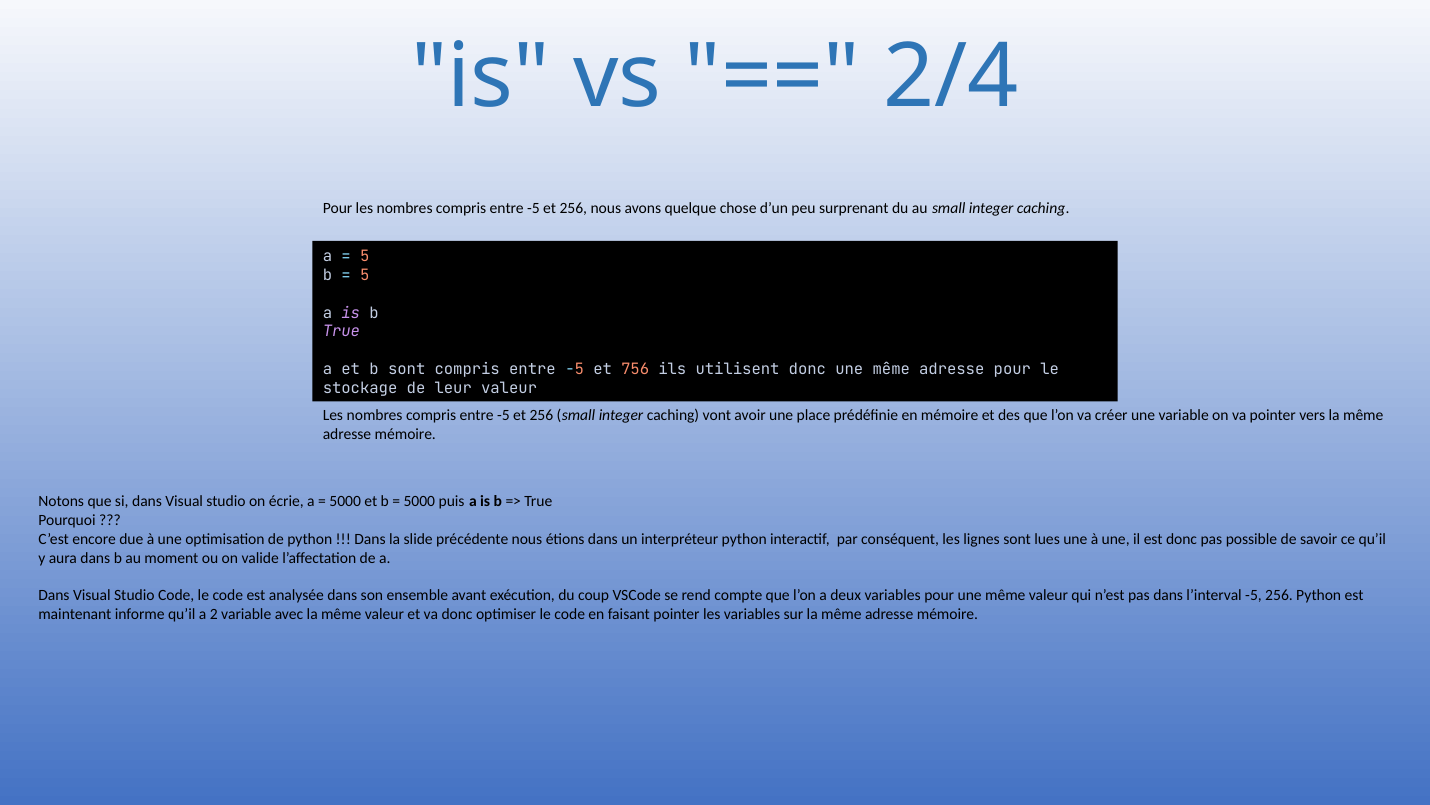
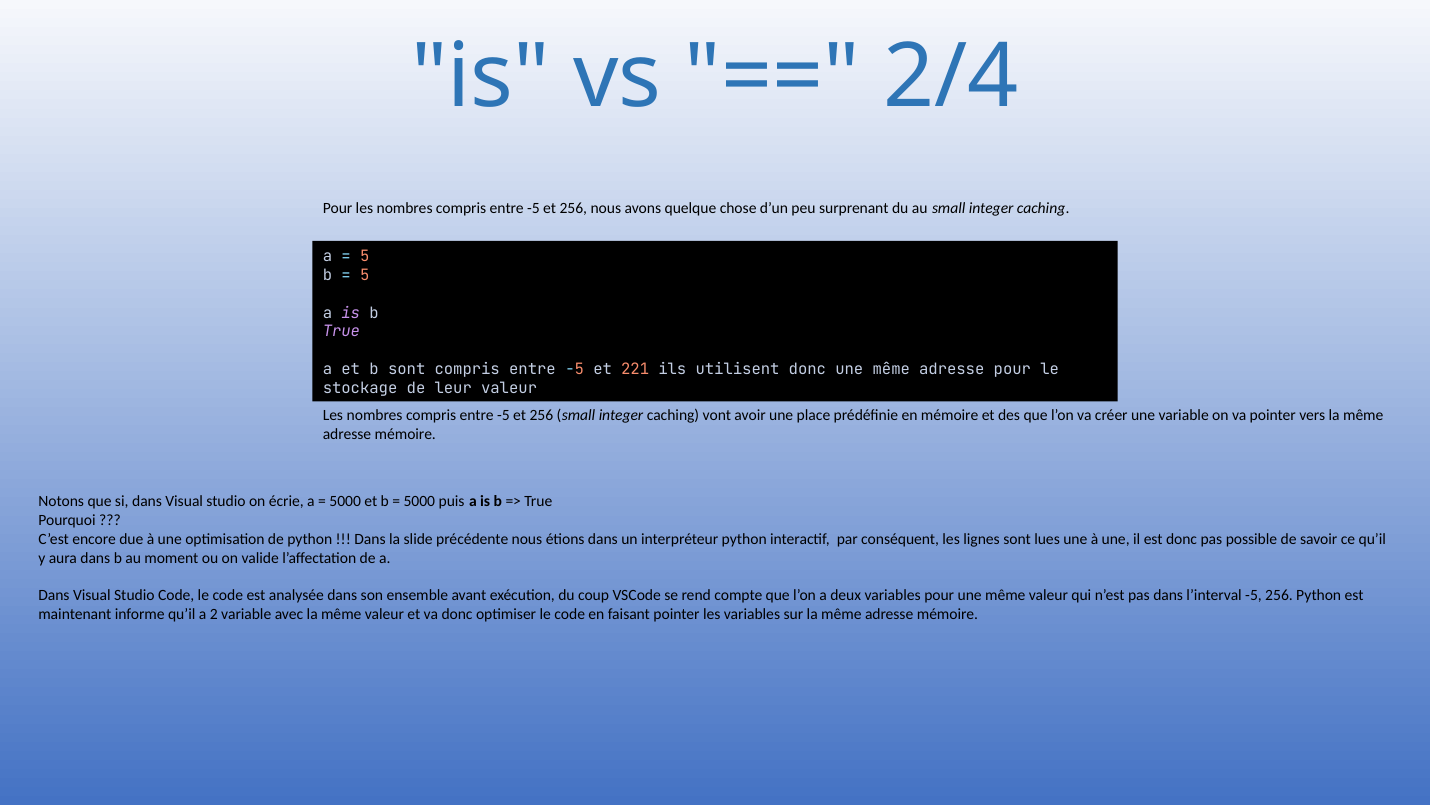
756: 756 -> 221 (635, 369)
